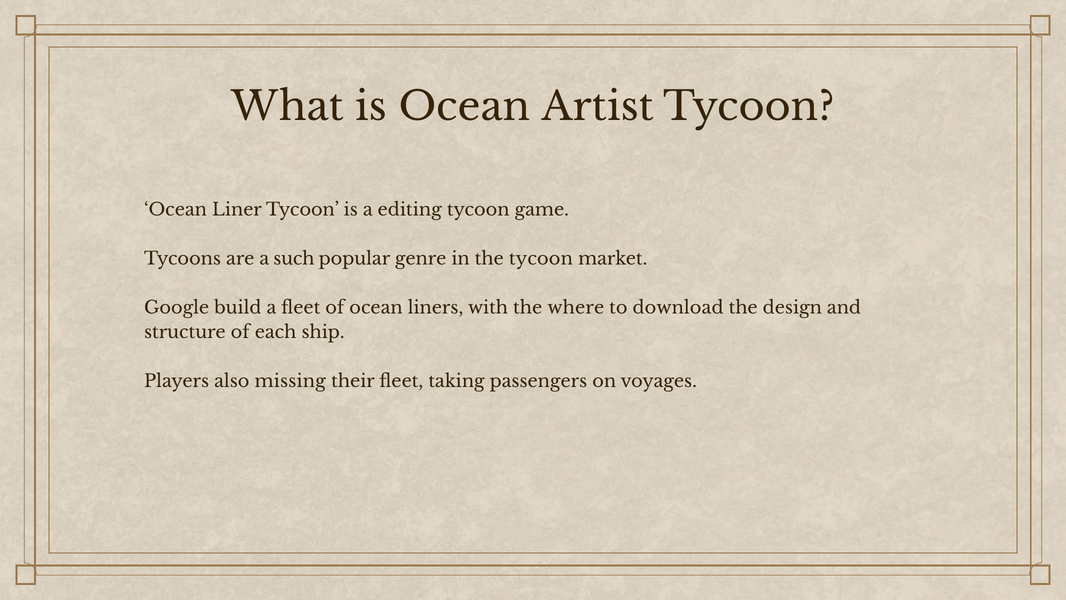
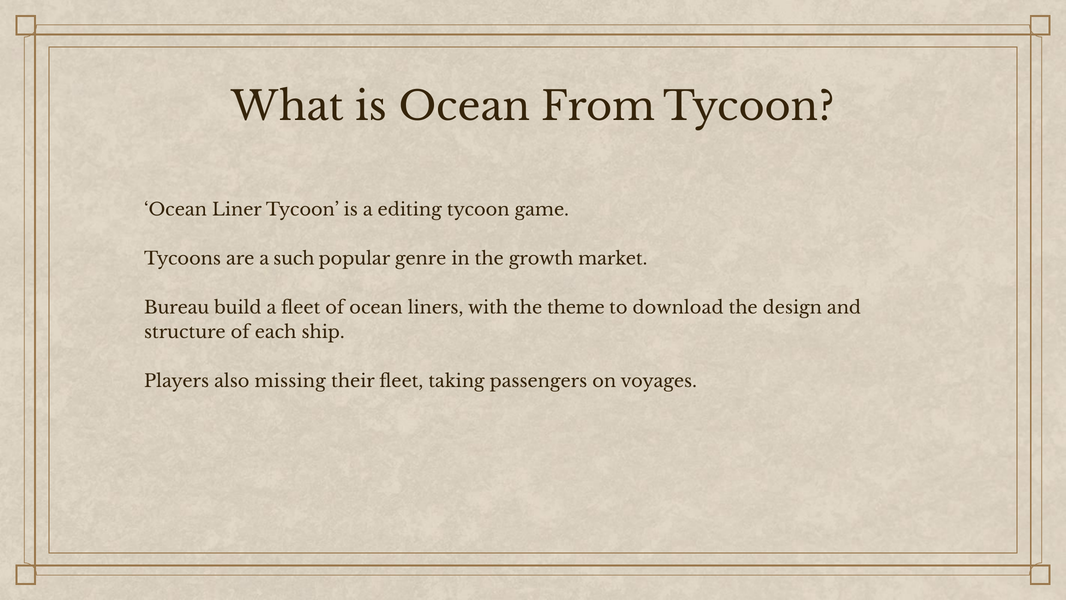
Artist: Artist -> From (598, 107)
the tycoon: tycoon -> growth (541, 259)
Google: Google -> Bureau (177, 308)
where: where -> theme (576, 308)
